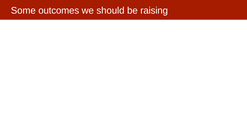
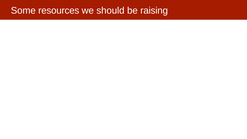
outcomes: outcomes -> resources (59, 11)
